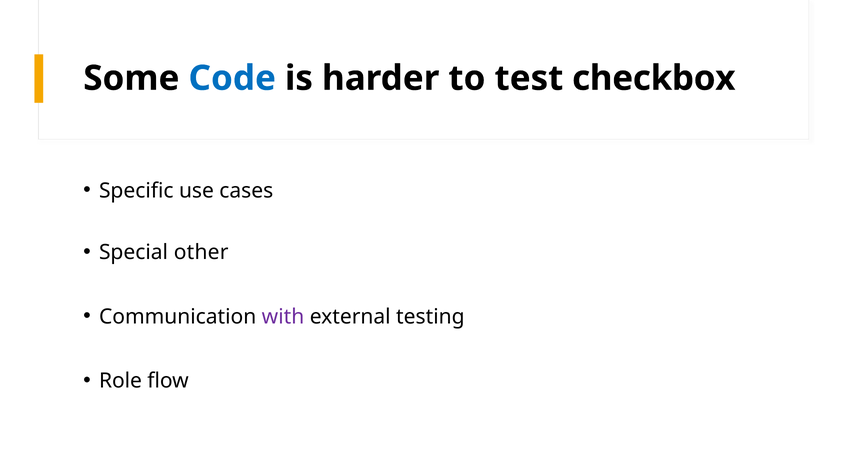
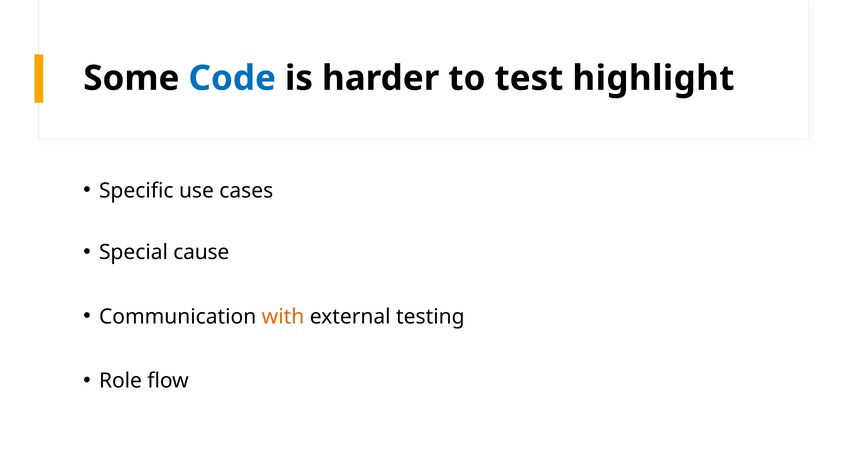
checkbox: checkbox -> highlight (653, 78)
other: other -> cause (201, 252)
with colour: purple -> orange (283, 317)
